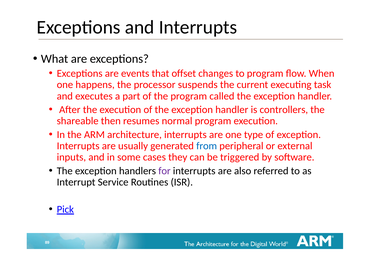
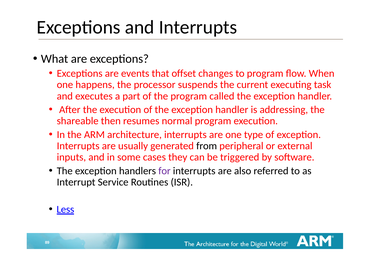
controllers: controllers -> addressing (284, 110)
from colour: blue -> black (207, 146)
Pick: Pick -> Less (65, 210)
